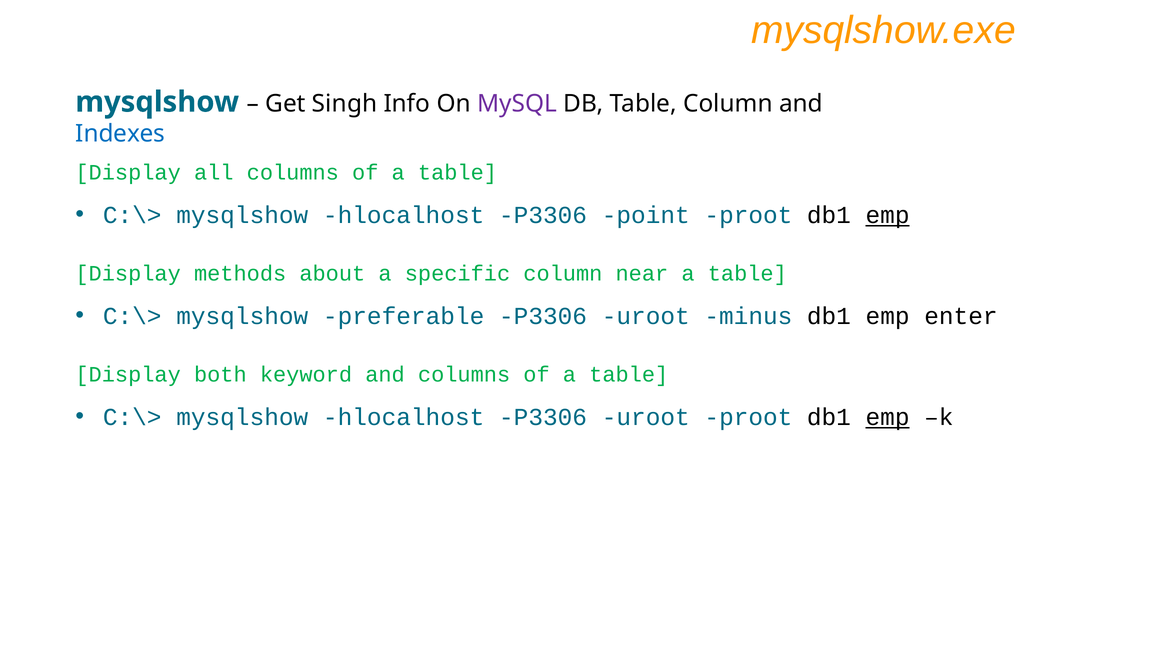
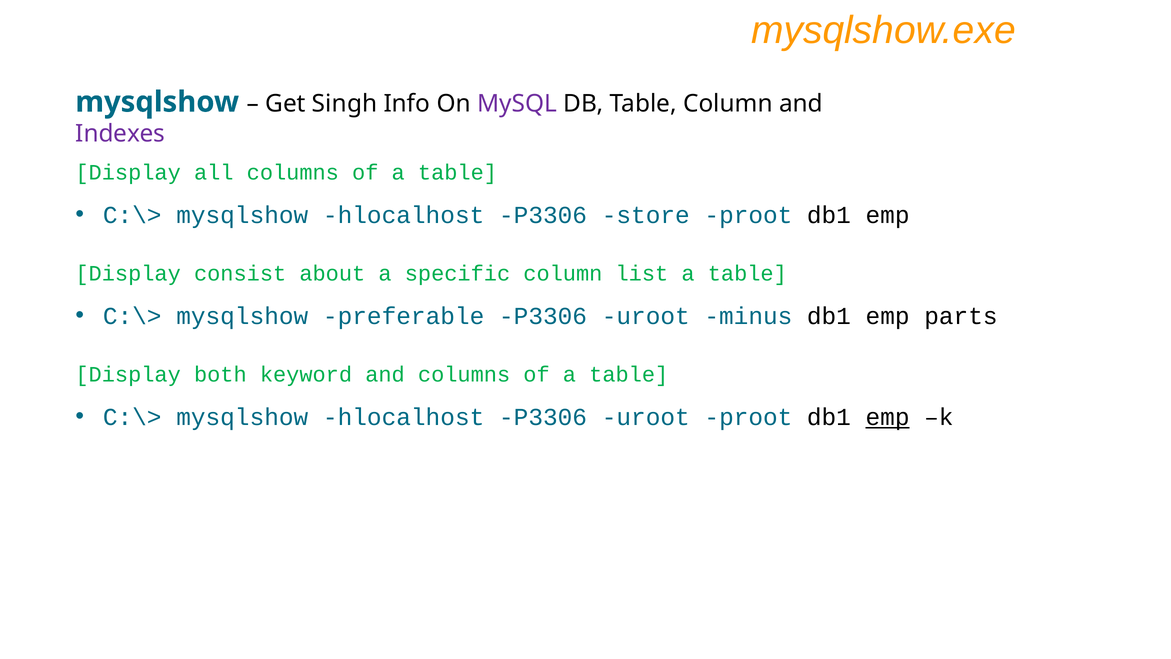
Indexes colour: blue -> purple (120, 134)
point: point -> store (646, 215)
emp underline: present -> none (888, 215)
methods: methods -> consist (240, 273)
near: near -> list (642, 273)
enter: enter -> parts (961, 316)
